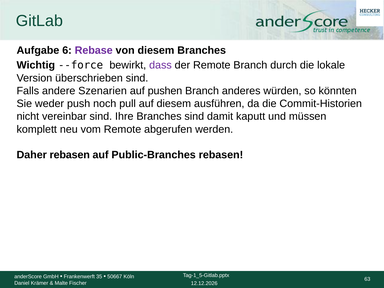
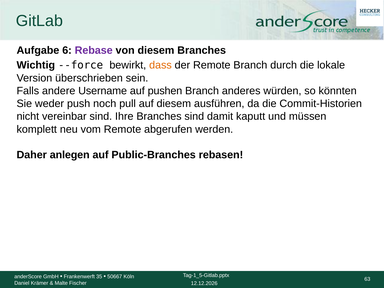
dass colour: purple -> orange (160, 65)
überschrieben sind: sind -> sein (137, 78)
Szenarien: Szenarien -> Username (103, 91)
Daher rebasen: rebasen -> anlegen (70, 155)
